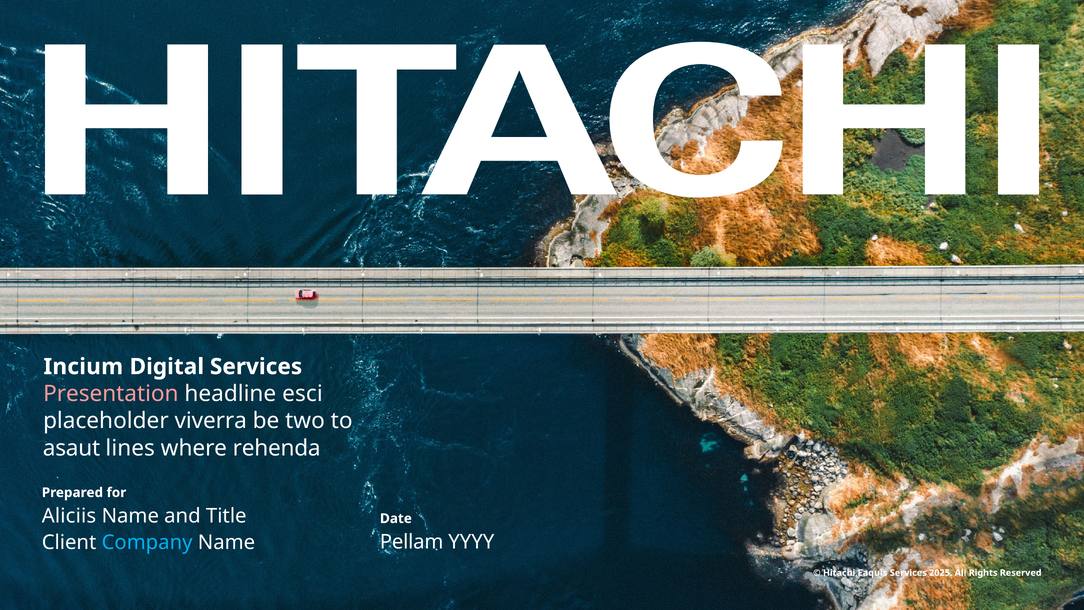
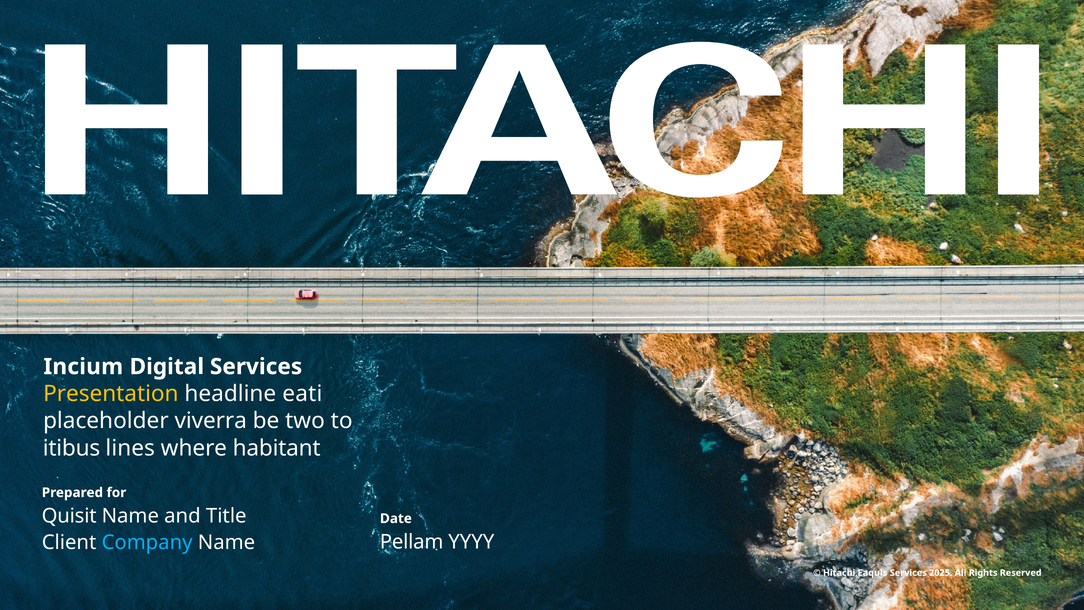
Presentation colour: pink -> yellow (111, 394)
esci: esci -> eati (302, 394)
asaut: asaut -> itibus (72, 448)
rehenda: rehenda -> habitant (277, 448)
Aliciis: Aliciis -> Quisit (69, 516)
